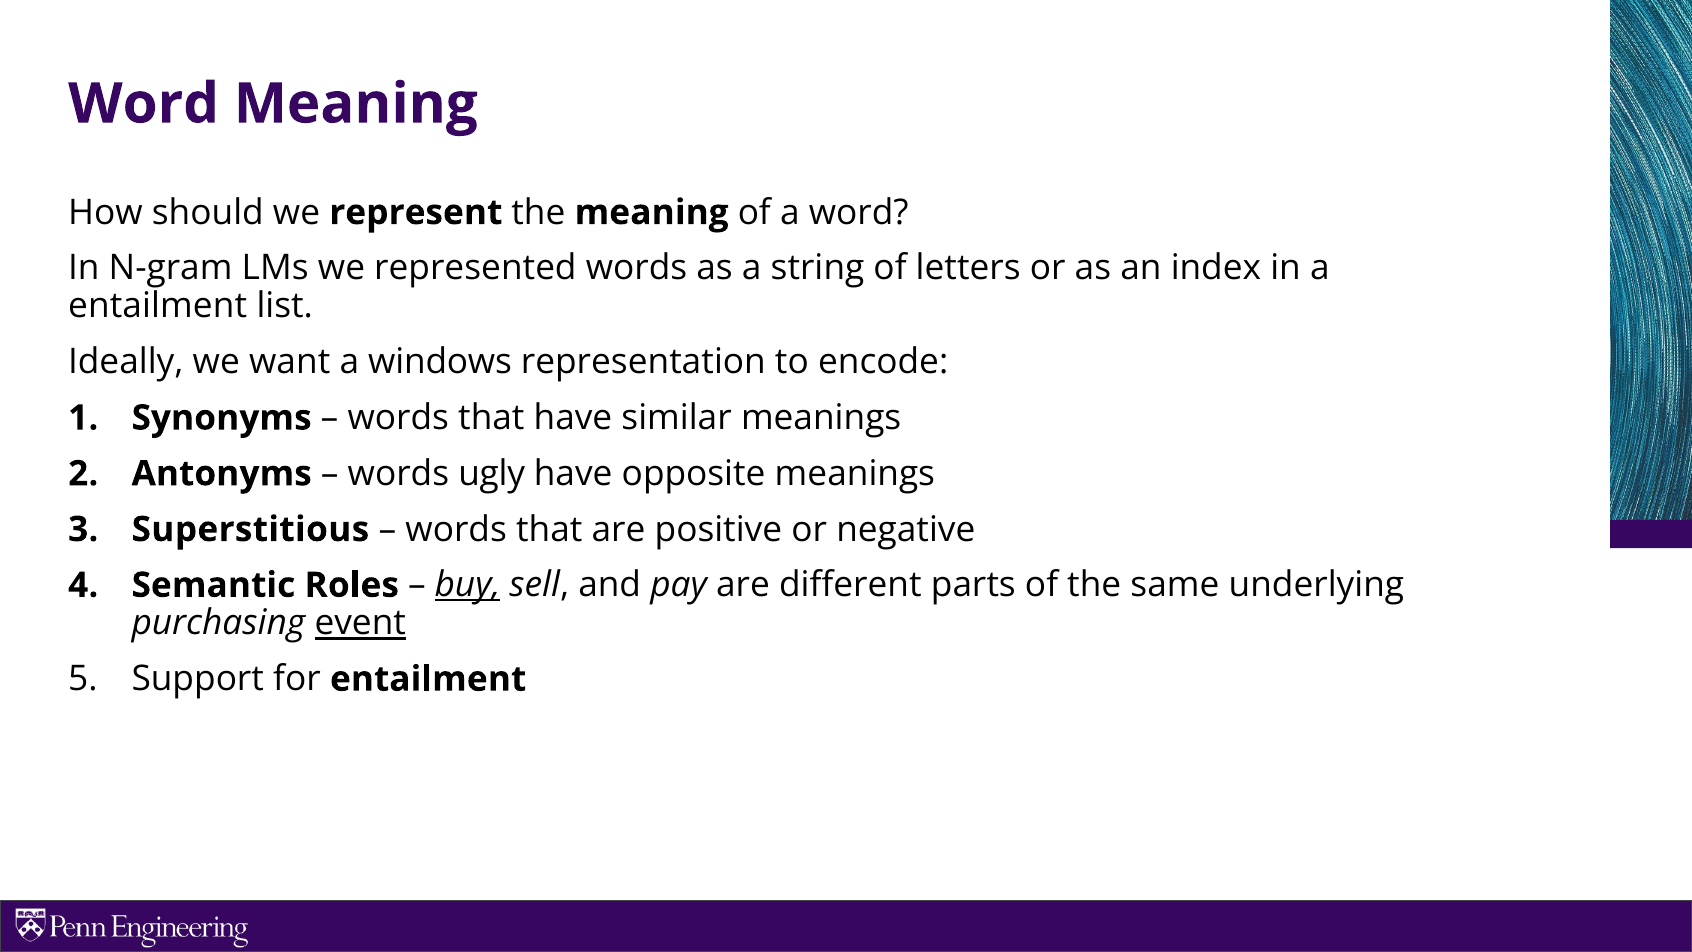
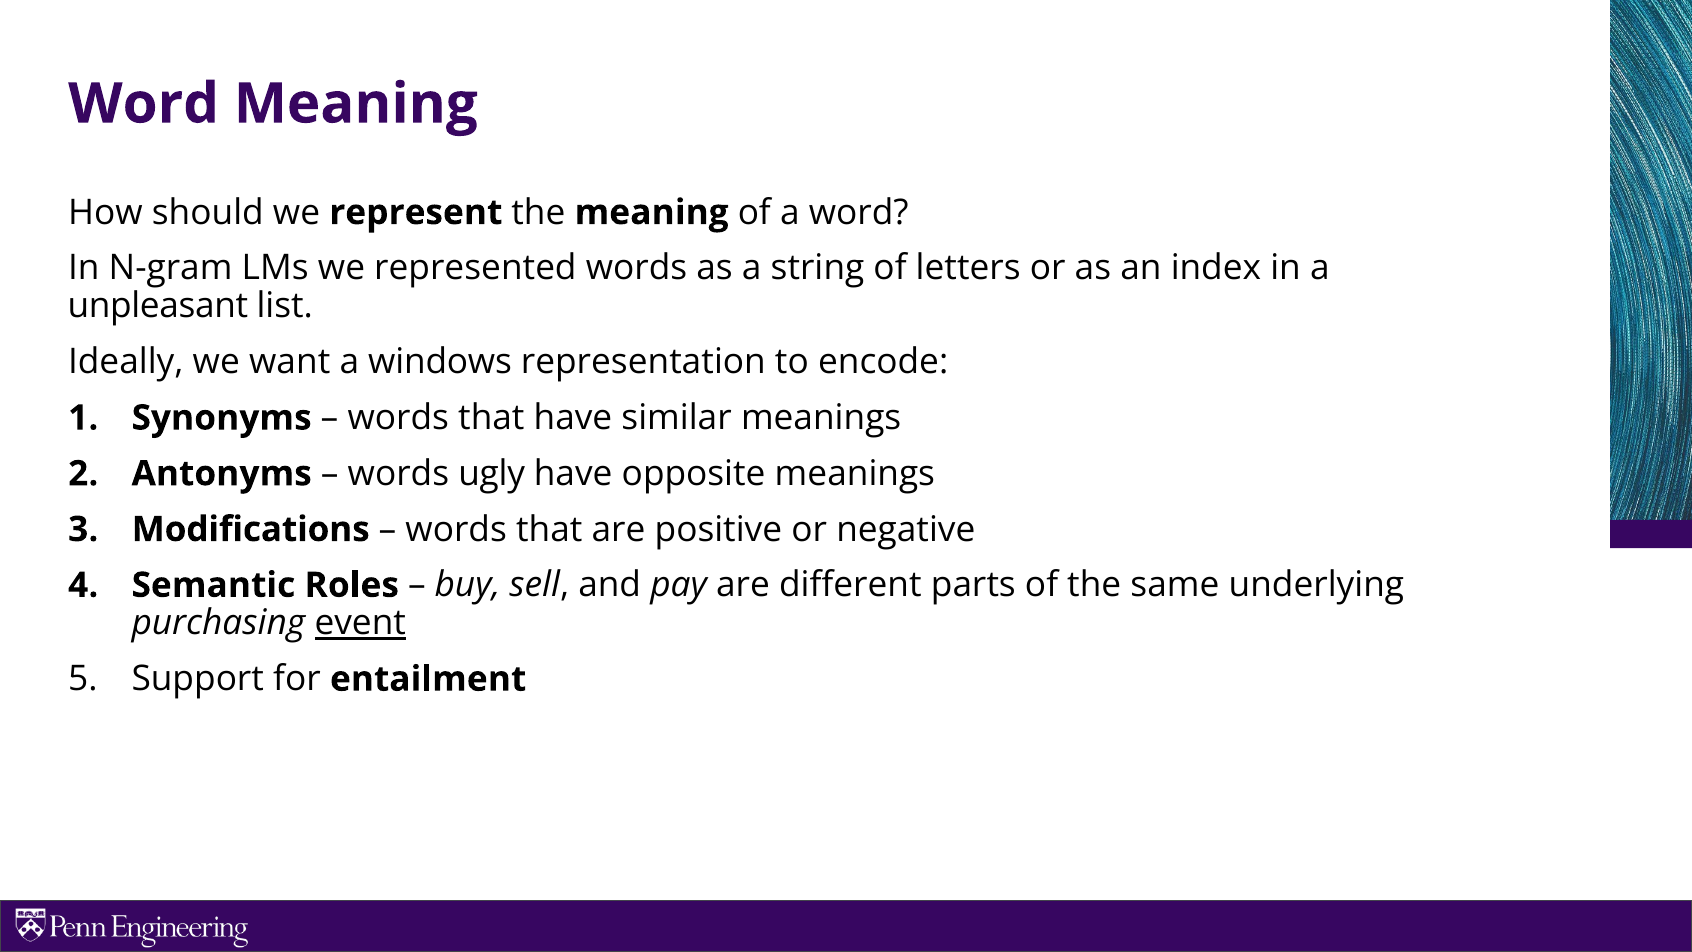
entailment: entailment -> unpleasant (158, 306)
Superstitious: Superstitious -> Modifications (251, 529)
buy underline: present -> none (467, 585)
